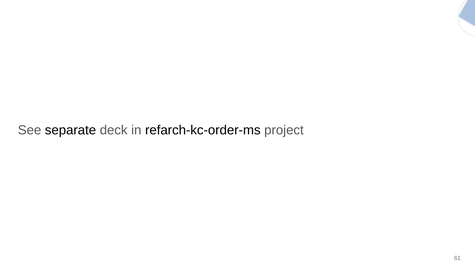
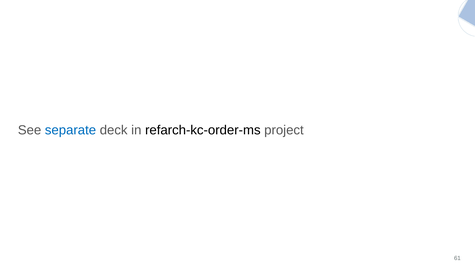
separate colour: black -> blue (70, 130)
